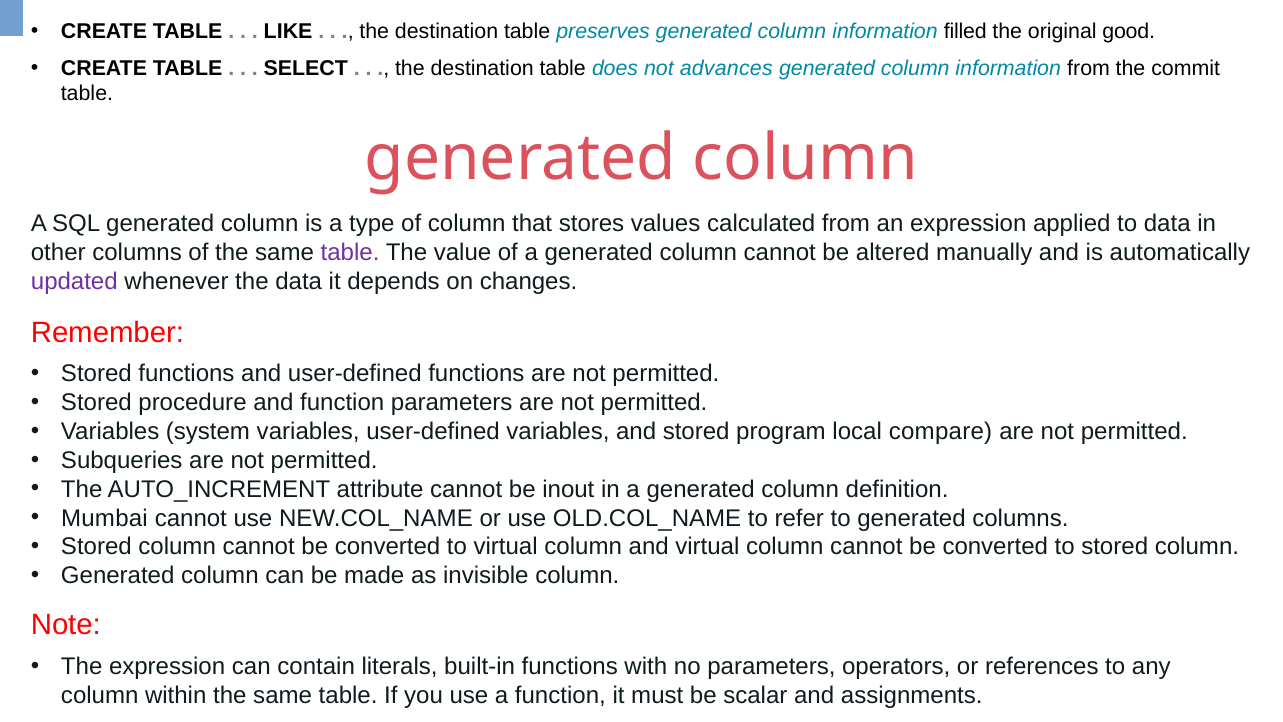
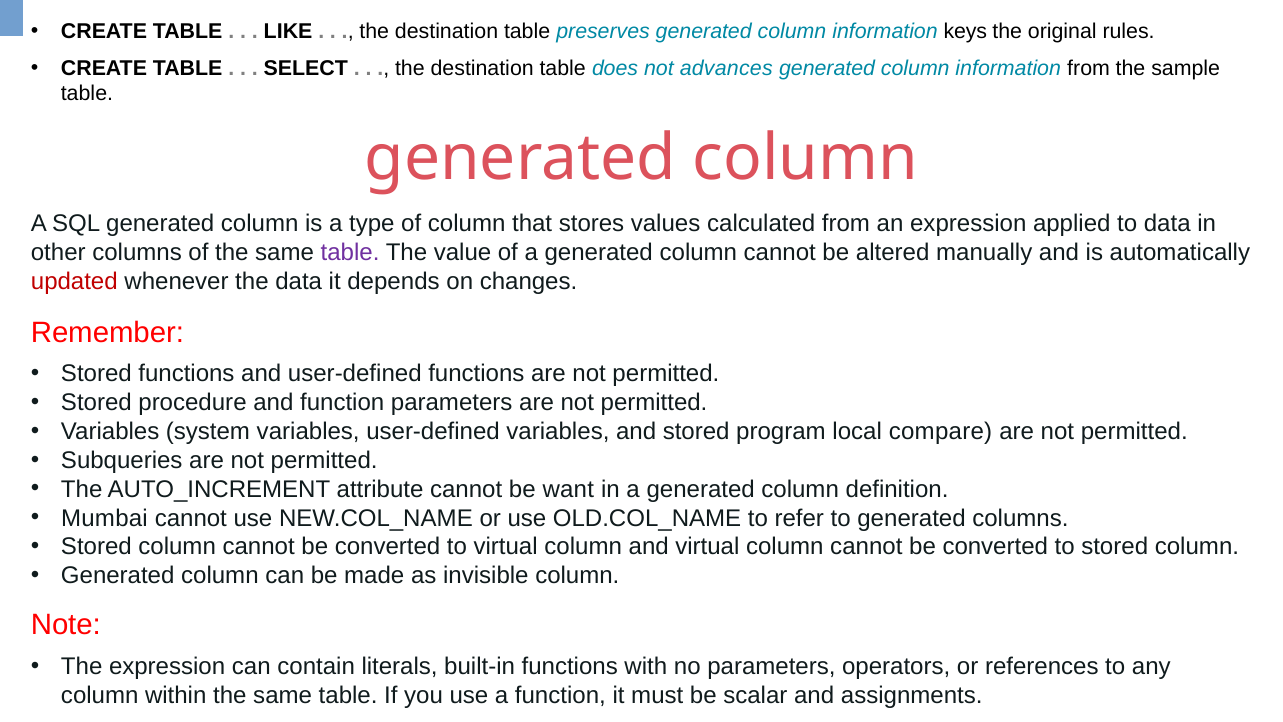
filled: filled -> keys (965, 31)
good: good -> rules (1129, 31)
commit: commit -> sample (1186, 68)
updated colour: purple -> red (74, 282)
inout: inout -> want (568, 489)
